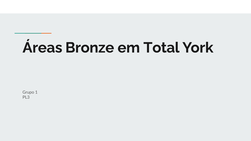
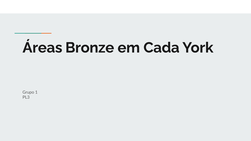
Total: Total -> Cada (161, 48)
